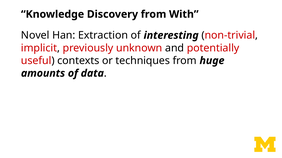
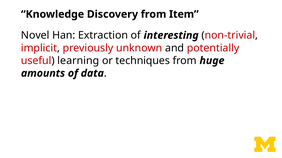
With: With -> Item (184, 14)
contexts: contexts -> learning (78, 61)
